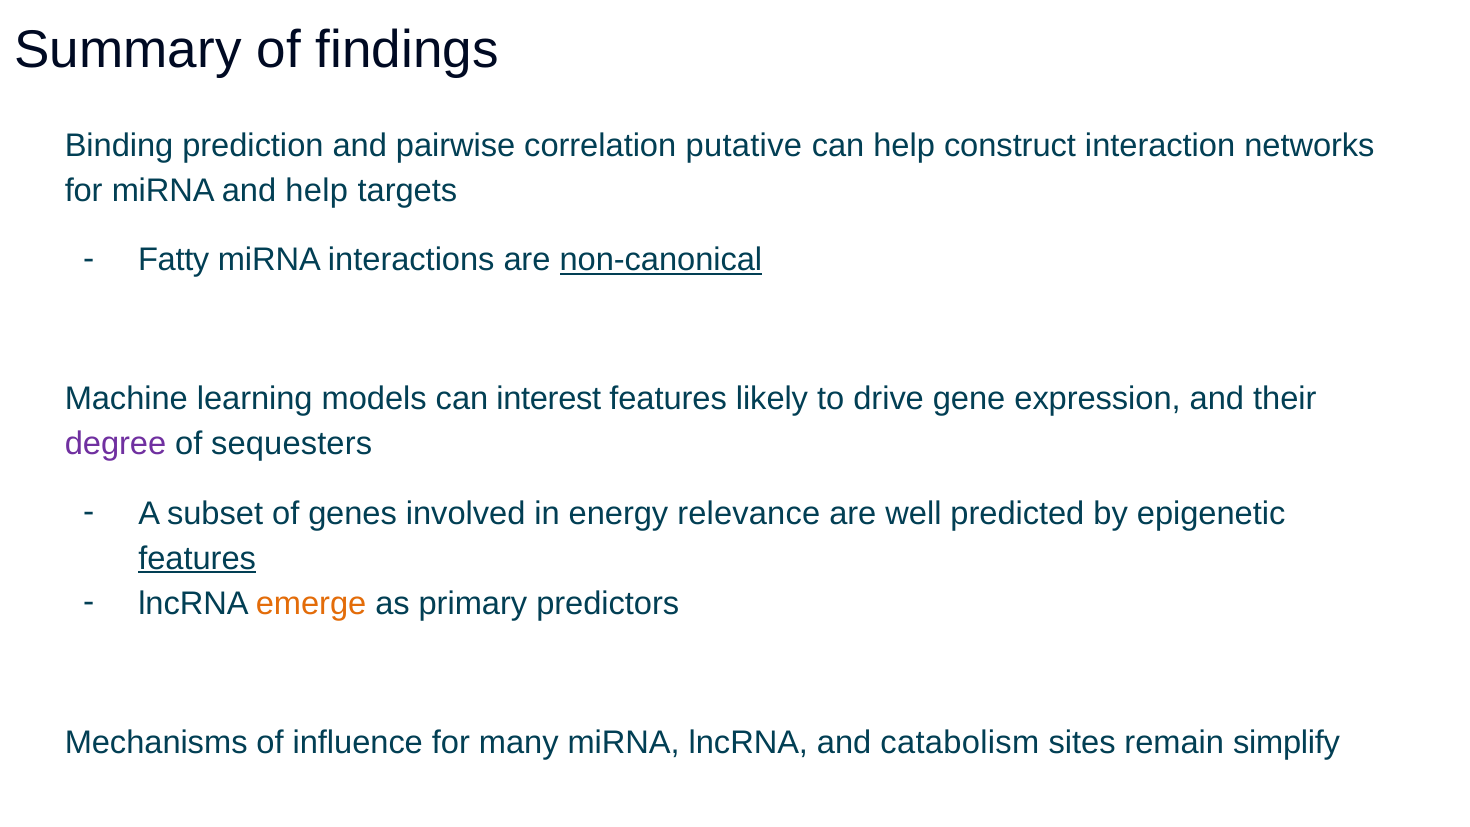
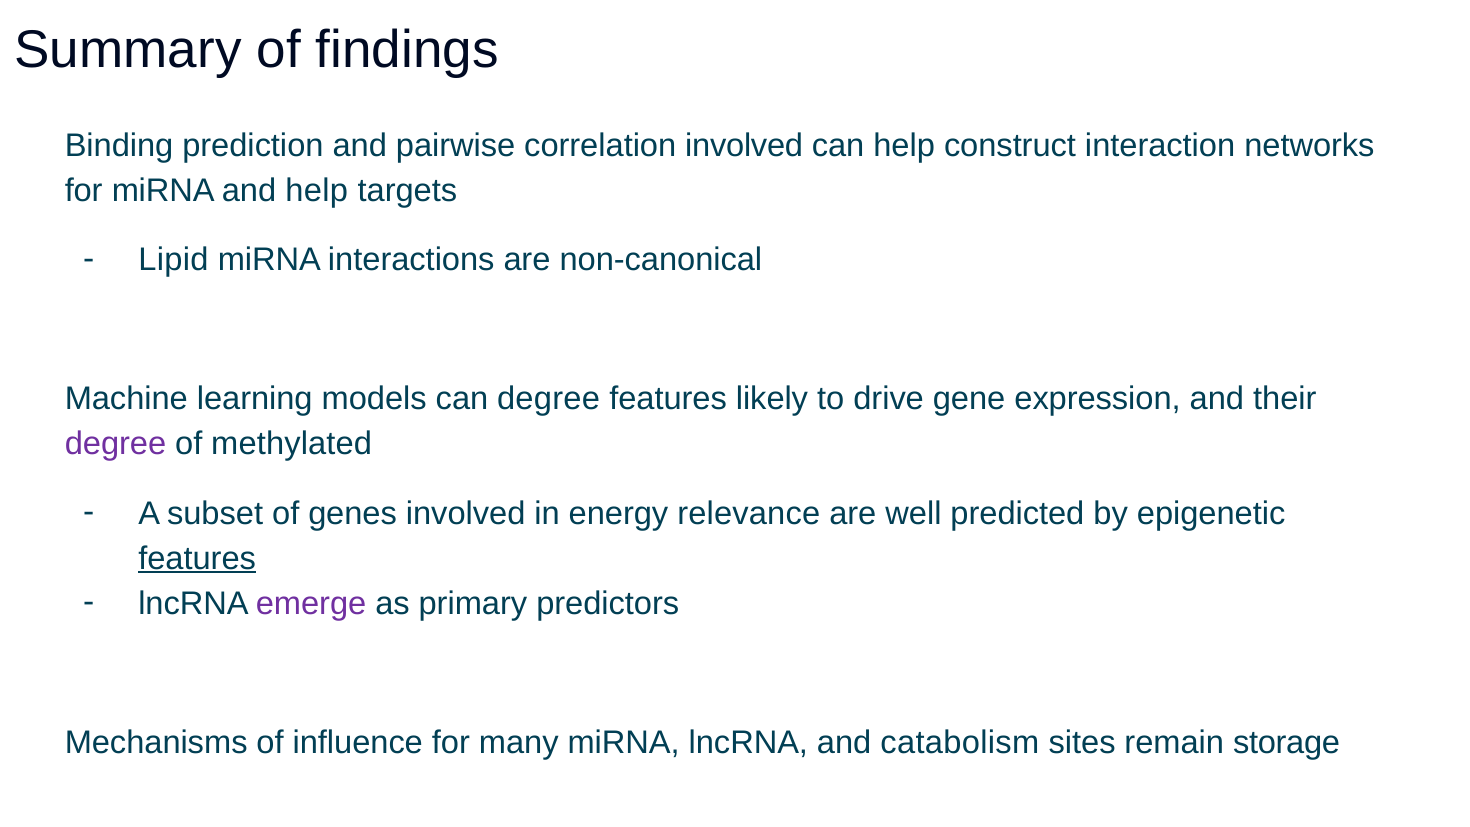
correlation putative: putative -> involved (744, 145)
Fatty: Fatty -> Lipid (173, 260)
non-canonical underline: present -> none (661, 260)
can interest: interest -> degree (548, 399)
sequesters: sequesters -> methylated (292, 444)
emerge colour: orange -> purple (311, 603)
simplify: simplify -> storage (1287, 742)
